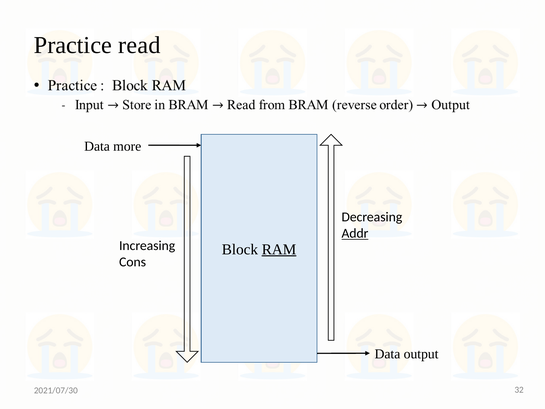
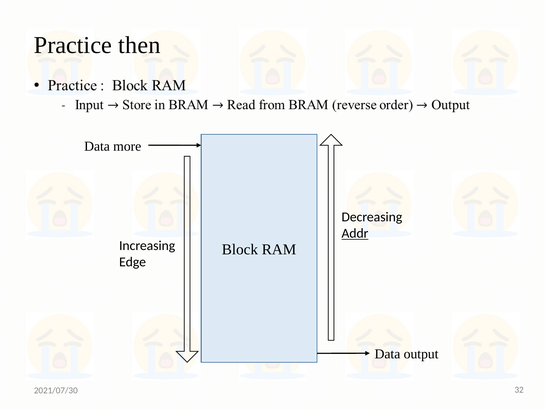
read: read -> then (139, 45)
RAM underline: present -> none (279, 249)
Cons: Cons -> Edge (133, 262)
